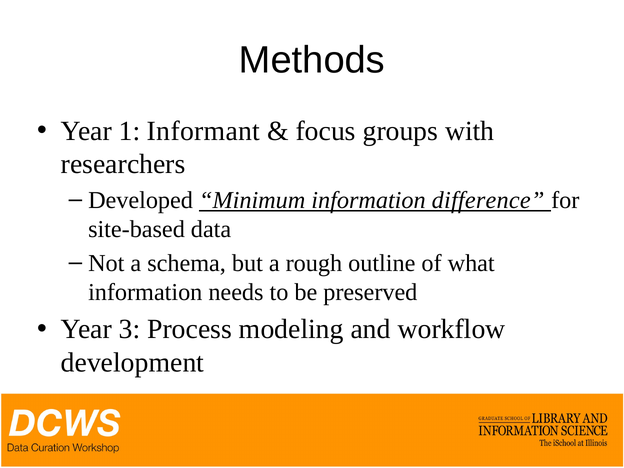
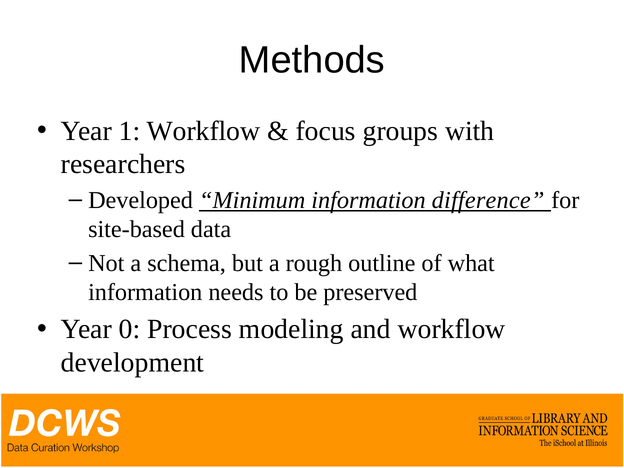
1 Informant: Informant -> Workflow (204, 131)
3: 3 -> 0 (130, 329)
